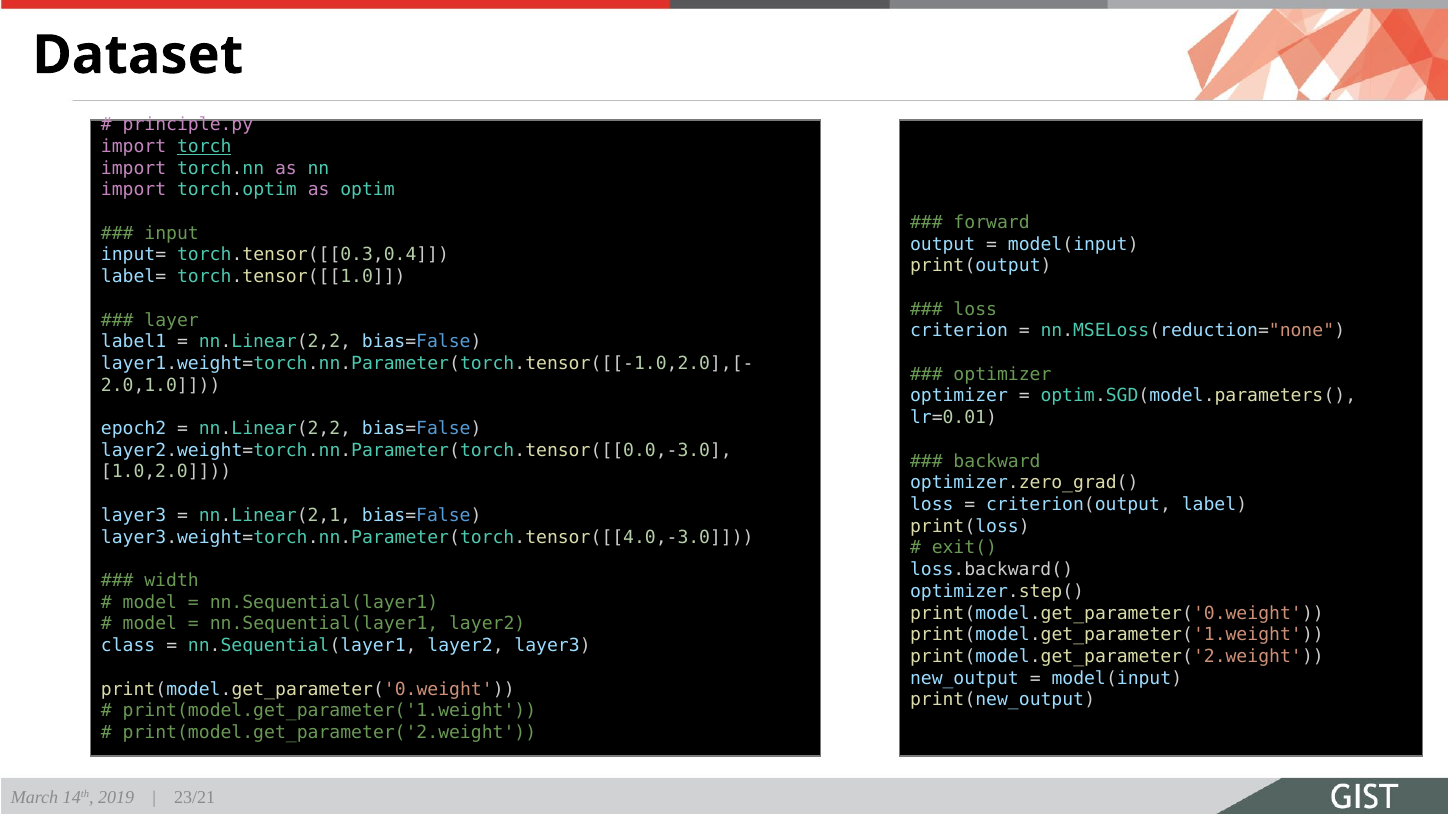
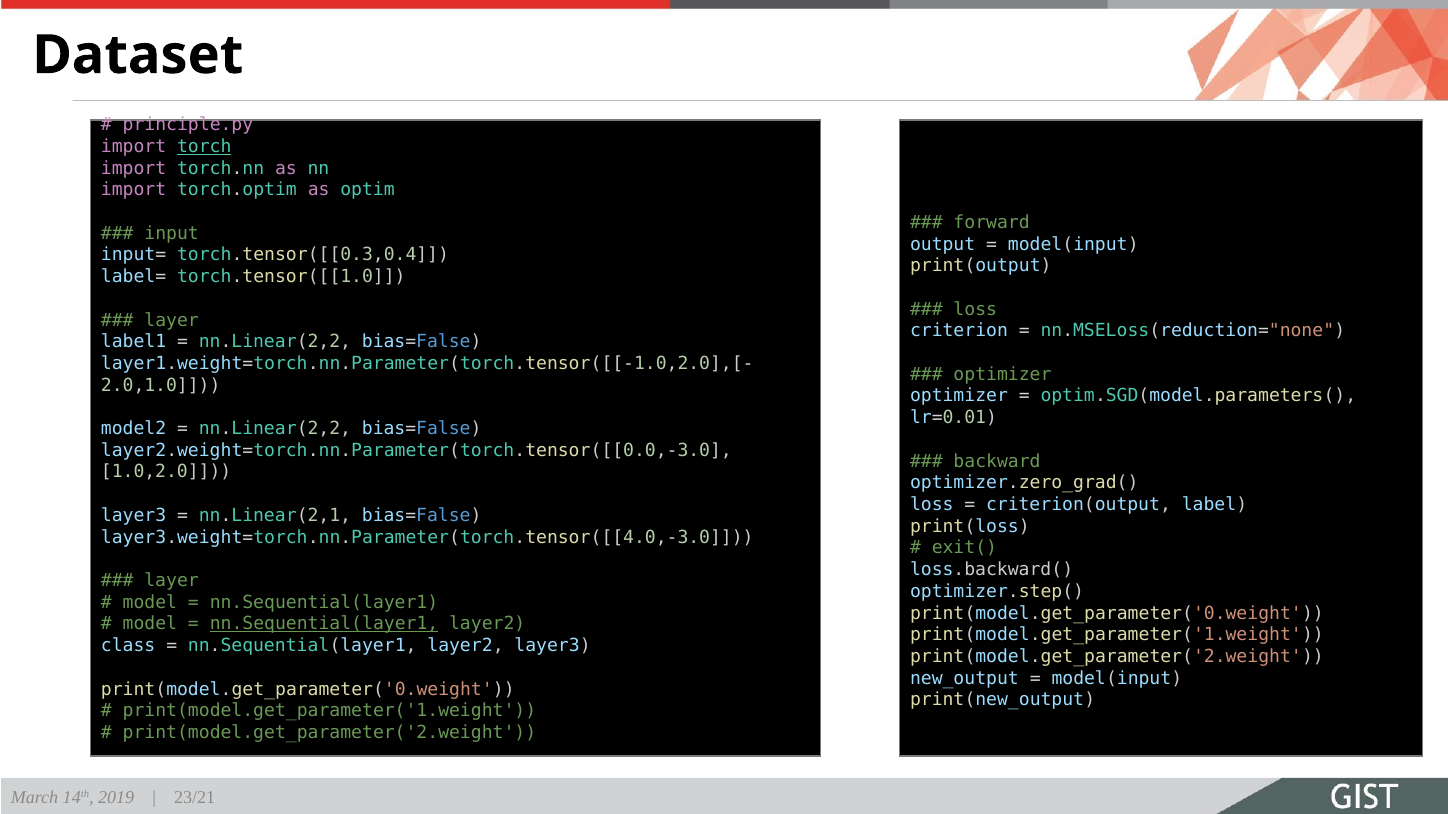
epoch2: epoch2 -> model2 (134, 429)
width: width -> layer (172, 581)
nn.Sequential(layer1 underline: none -> present (324, 624)
